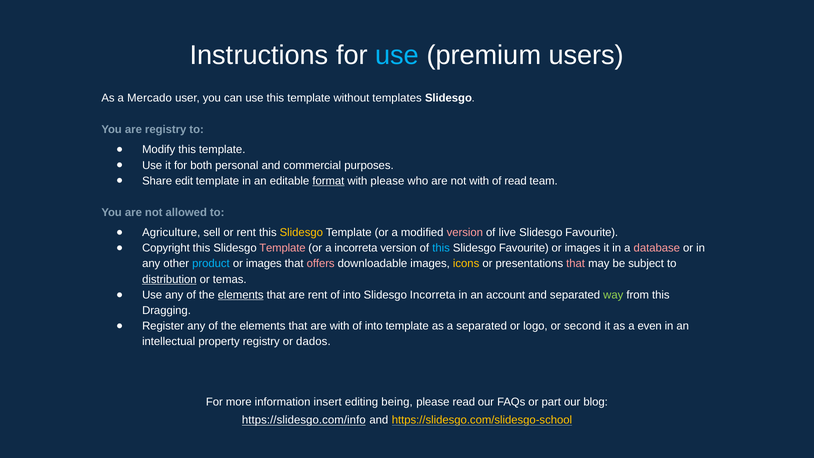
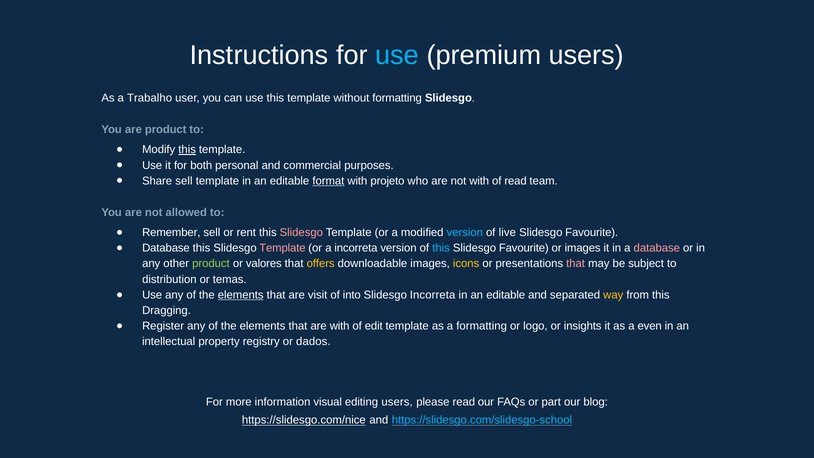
Mercado: Mercado -> Trabalho (150, 98)
without templates: templates -> formatting (397, 98)
are registry: registry -> product (166, 130)
this underline: none -> present (187, 150)
Share edit: edit -> sell (184, 181)
with please: please -> projeto (387, 181)
Agriculture: Agriculture -> Remember (171, 232)
Slidesgo colour: yellow -> pink (301, 232)
version colour: pink -> light blue (465, 232)
Copyright: Copyright -> Database (166, 248)
product colour: light blue -> light green (211, 264)
images: images -> valores (264, 264)
offers colour: pink -> yellow (321, 264)
distribution underline: present -> none (169, 279)
are rent: rent -> visit (318, 295)
account: account -> editable (506, 295)
way colour: light green -> yellow (613, 295)
into: into -> edit (374, 326)
a separated: separated -> formatting (482, 326)
second: second -> insights (583, 326)
insert: insert -> visual (328, 402)
editing being: being -> users (397, 402)
https://slidesgo.com/info: https://slidesgo.com/info -> https://slidesgo.com/nice (304, 420)
https://slidesgo.com/slidesgo-school colour: yellow -> light blue (482, 420)
